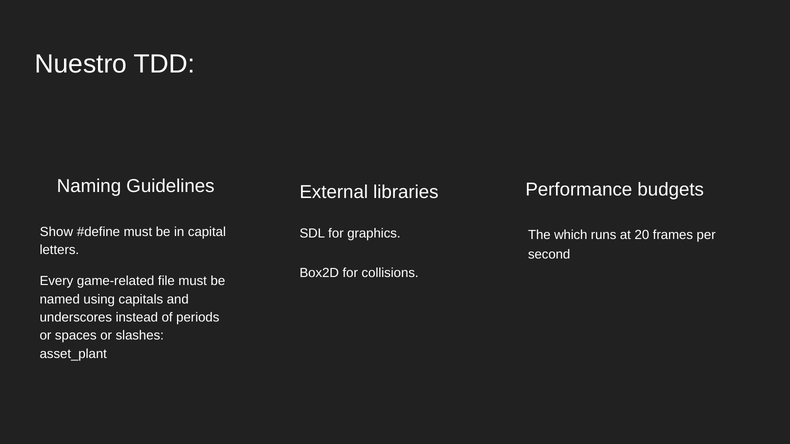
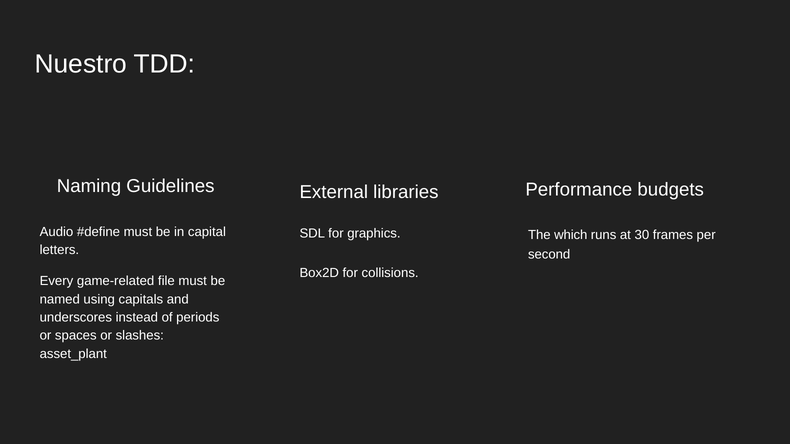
Show: Show -> Audio (56, 232)
20: 20 -> 30 (642, 235)
